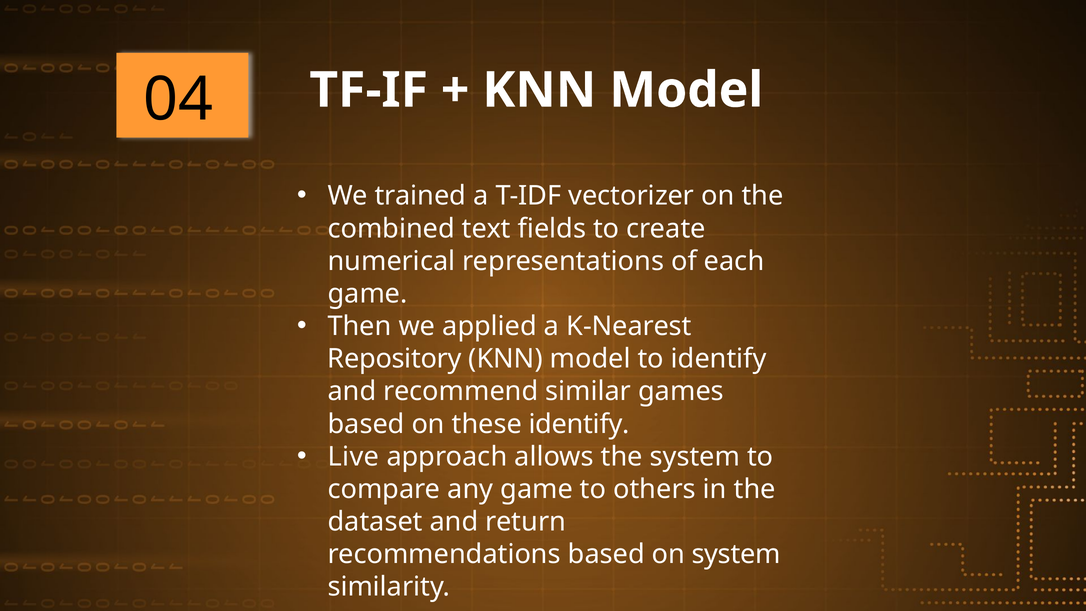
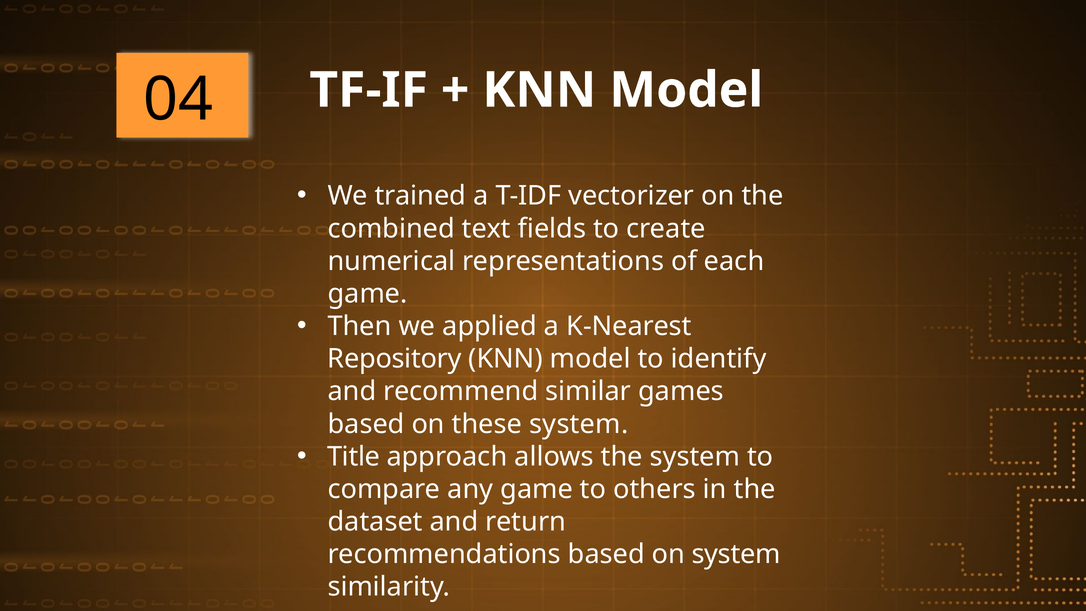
these identify: identify -> system (579, 424)
Live: Live -> Title (354, 457)
